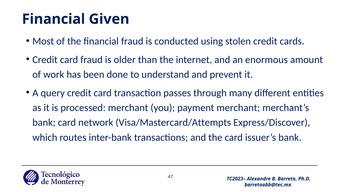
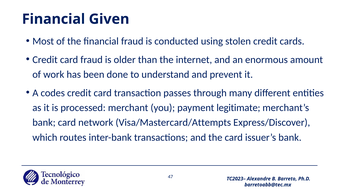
query: query -> codes (53, 93)
payment merchant: merchant -> legitimate (238, 108)
